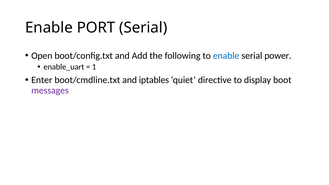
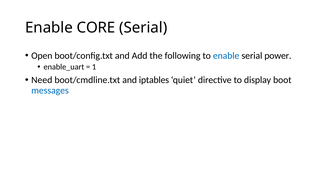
PORT: PORT -> CORE (96, 28)
Enter: Enter -> Need (42, 80)
messages colour: purple -> blue (50, 90)
